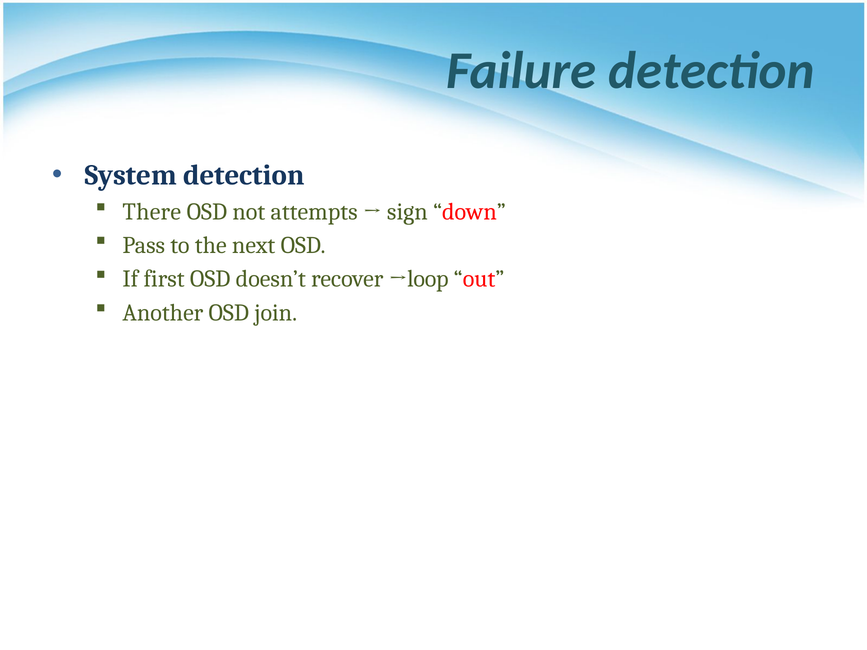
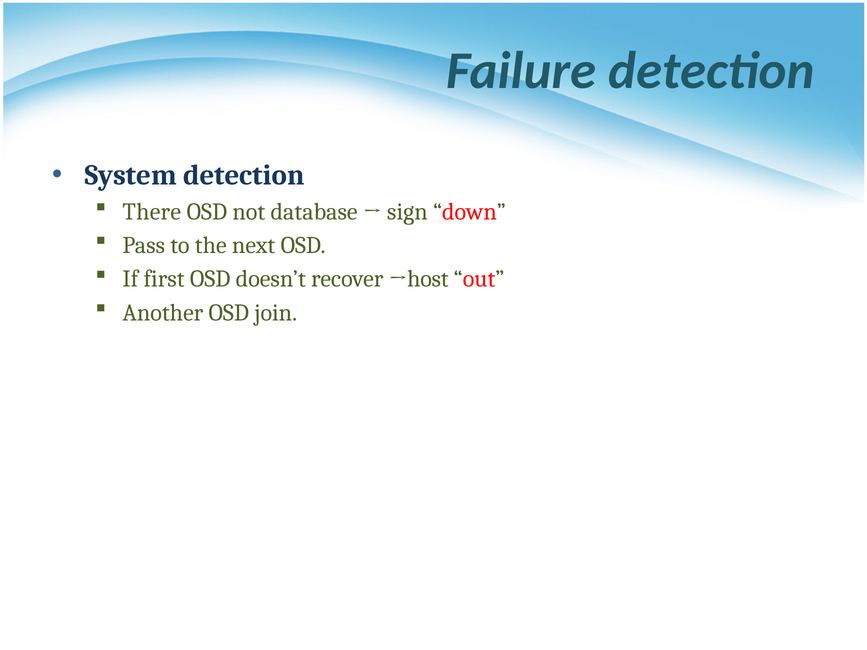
attempts: attempts -> database (314, 212)
→loop: →loop -> →host (419, 279)
